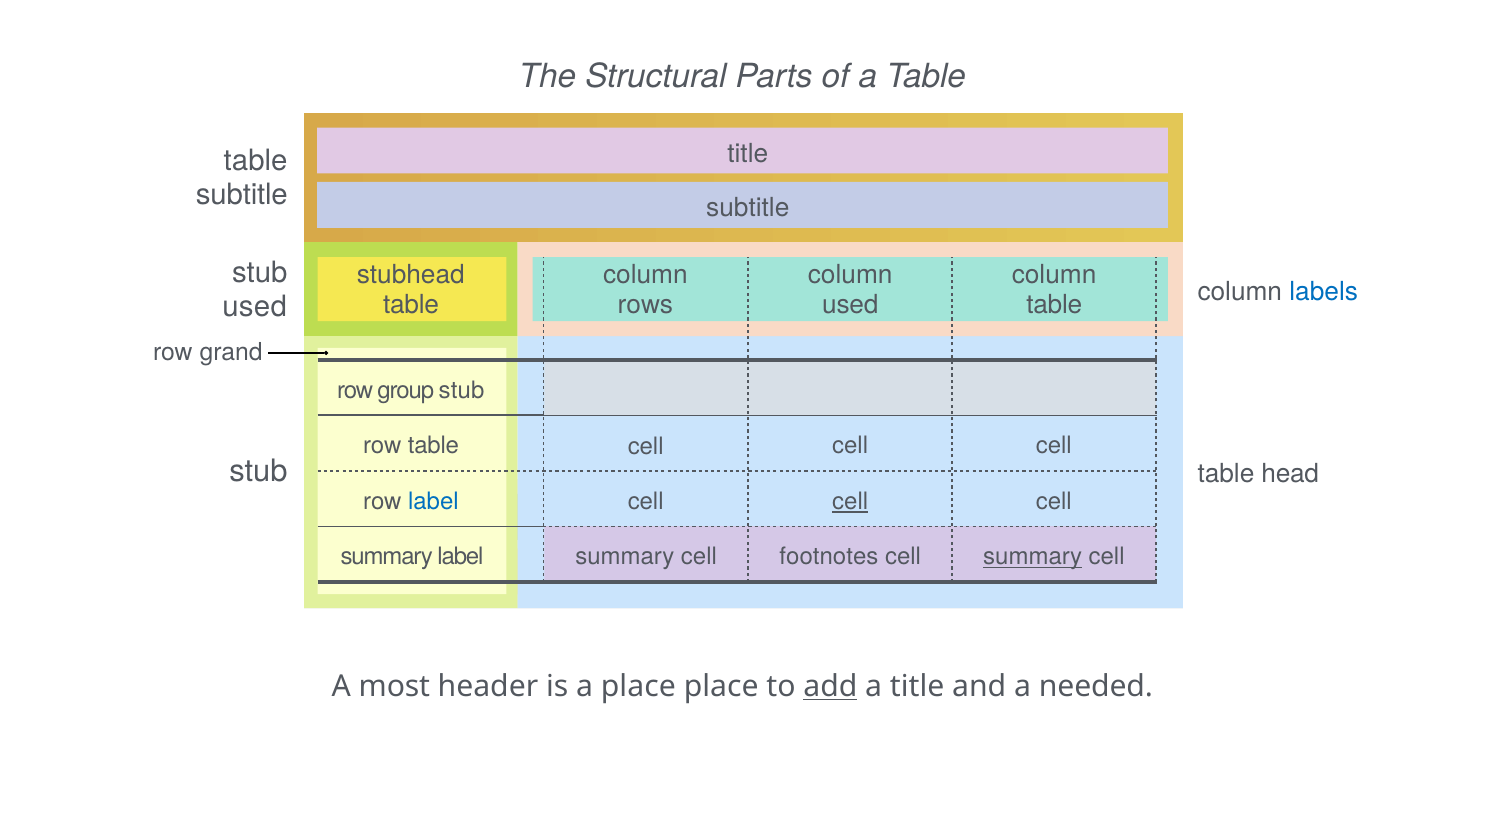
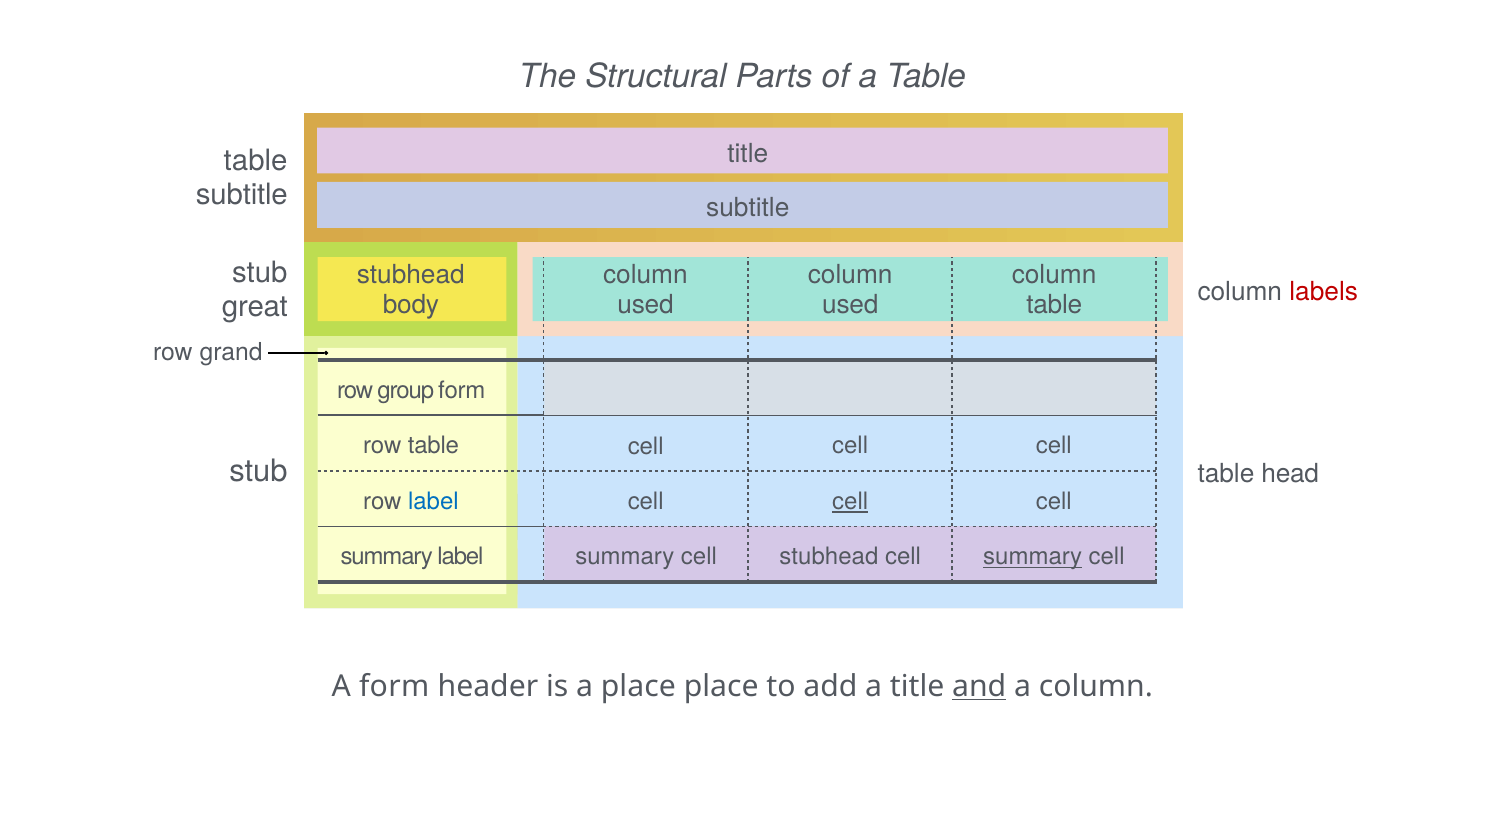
labels colour: blue -> red (1324, 292)
rows: rows -> used (646, 305)
table: table -> body (411, 305)
used: used -> great (255, 307)
group stub: stub -> form (462, 391)
cell footnotes: footnotes -> stubhead (829, 557)
A most: most -> form (394, 687)
add underline: present -> none (830, 687)
and underline: none -> present (979, 687)
a needed: needed -> column (1096, 687)
